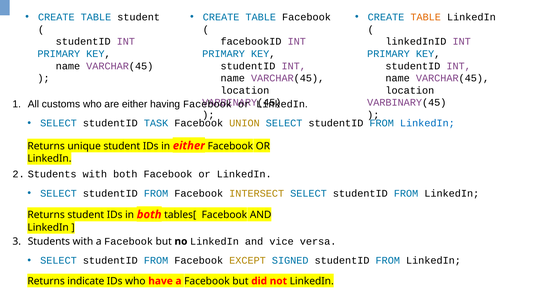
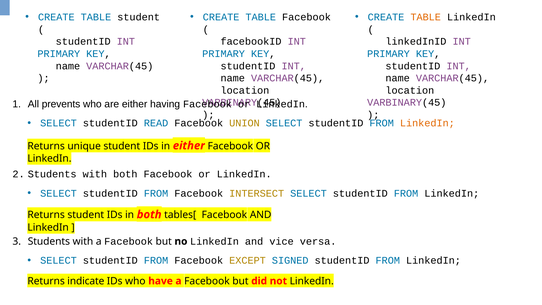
customs: customs -> prevents (61, 104)
TASK: TASK -> READ (156, 123)
LinkedIn colour: blue -> orange (427, 123)
